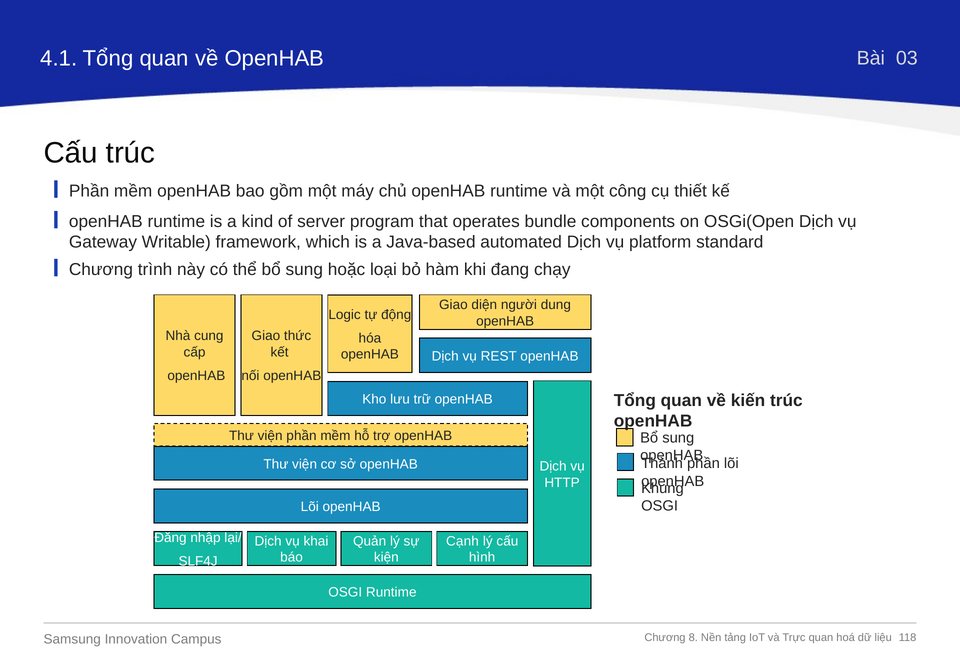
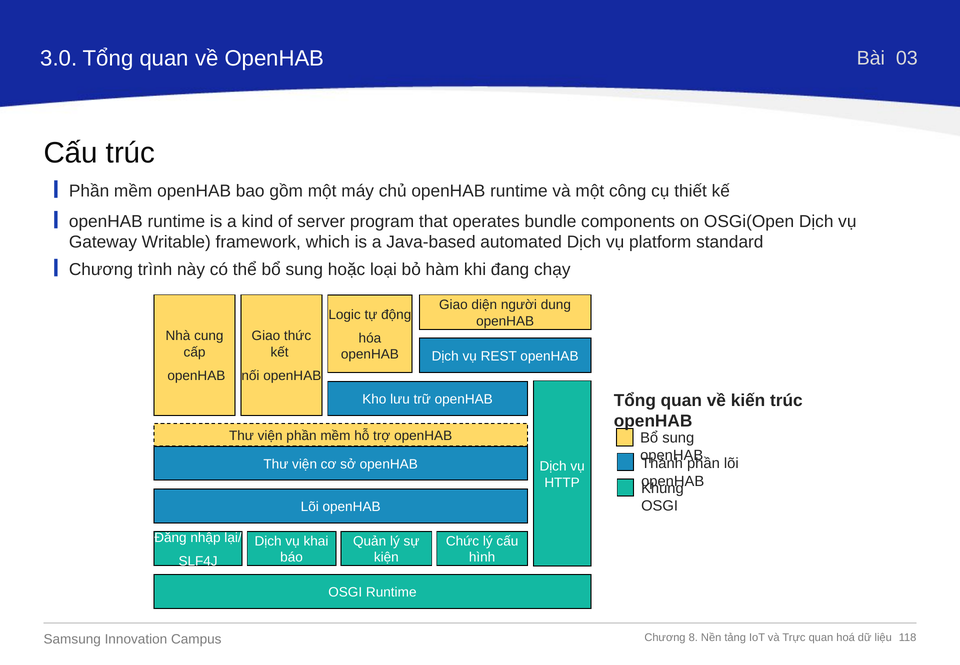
4.1: 4.1 -> 3.0 (59, 58)
Cạnh: Cạnh -> Chức (463, 541)
